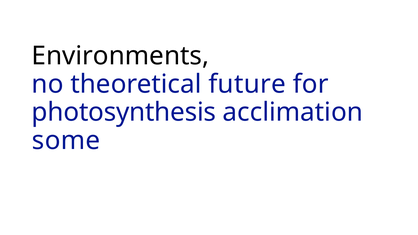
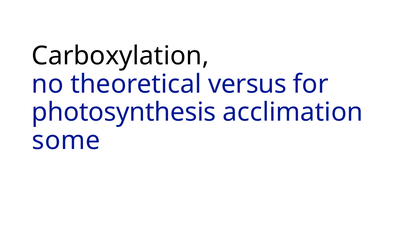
Environments: Environments -> Carboxylation (120, 56)
future: future -> versus (247, 84)
